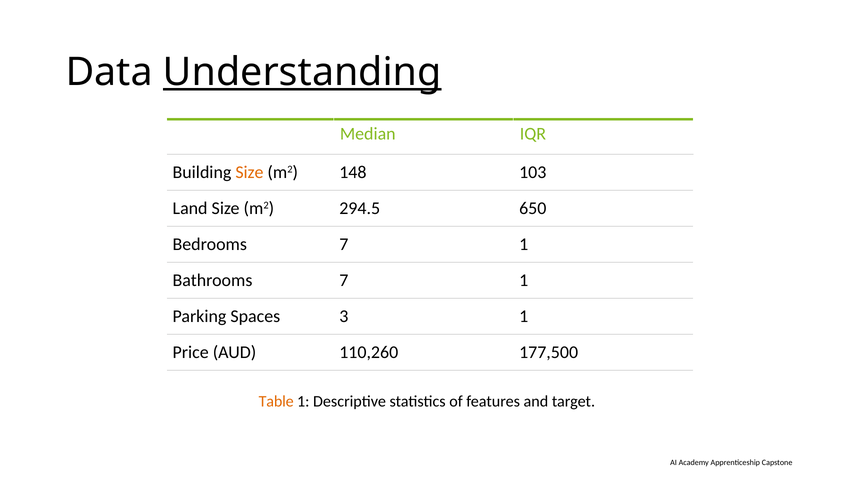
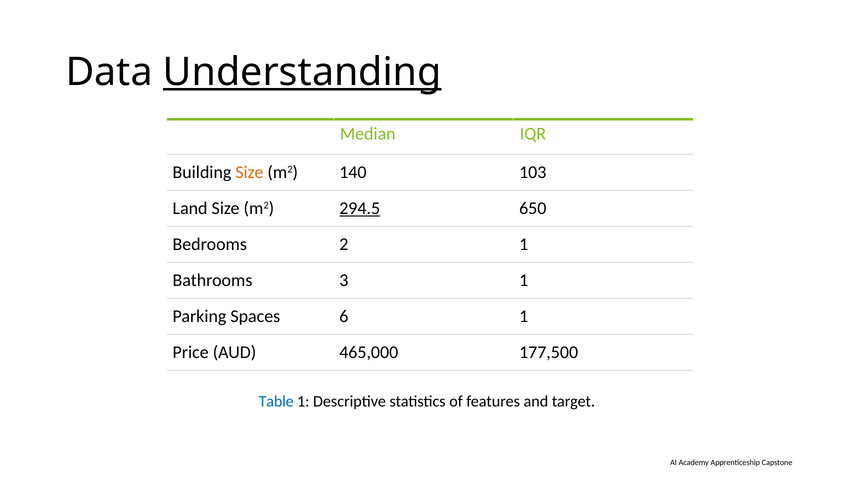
148: 148 -> 140 (353, 172)
294.5 underline: none -> present (360, 208)
Bedrooms 7: 7 -> 2 (344, 244)
Bathrooms 7: 7 -> 3 (344, 280)
3: 3 -> 6 (344, 316)
110,260: 110,260 -> 465,000 (369, 352)
Table colour: orange -> blue (276, 401)
